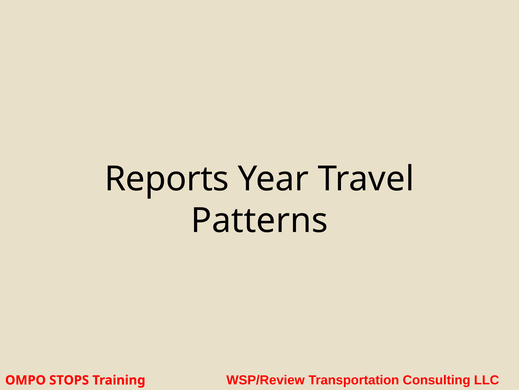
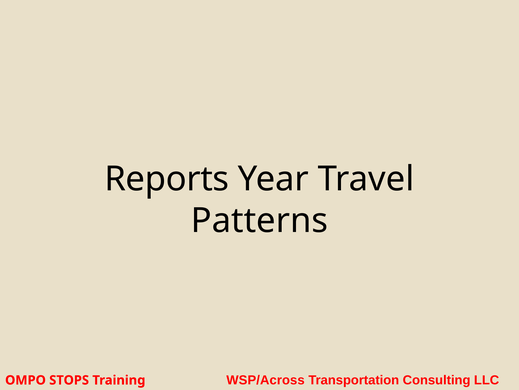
WSP/Review: WSP/Review -> WSP/Across (266, 380)
